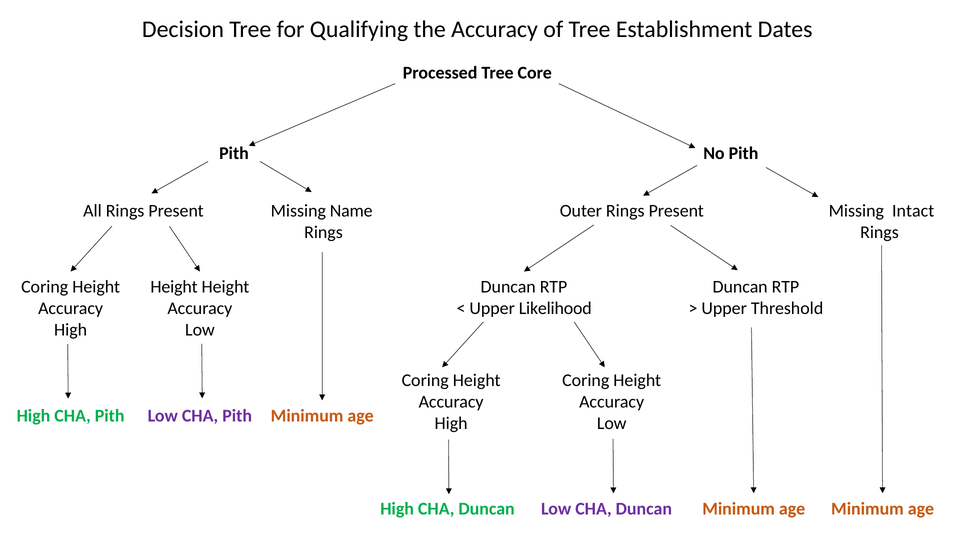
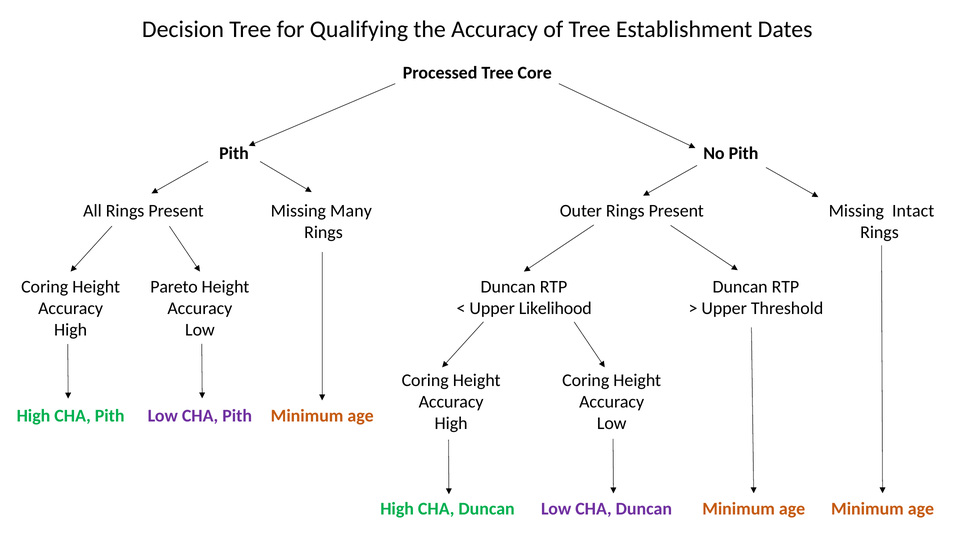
Name: Name -> Many (351, 211)
Height: Height -> Pareto (174, 287)
